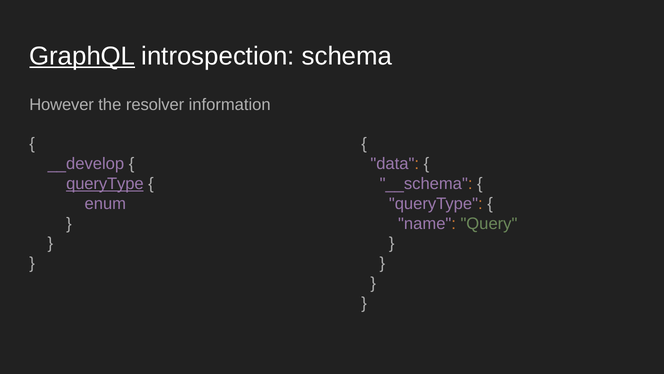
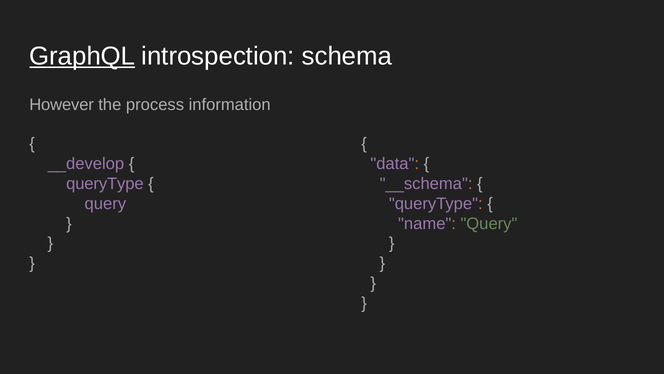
resolver: resolver -> process (155, 105)
queryType underline: present -> none (105, 183)
enum: enum -> query (105, 203)
